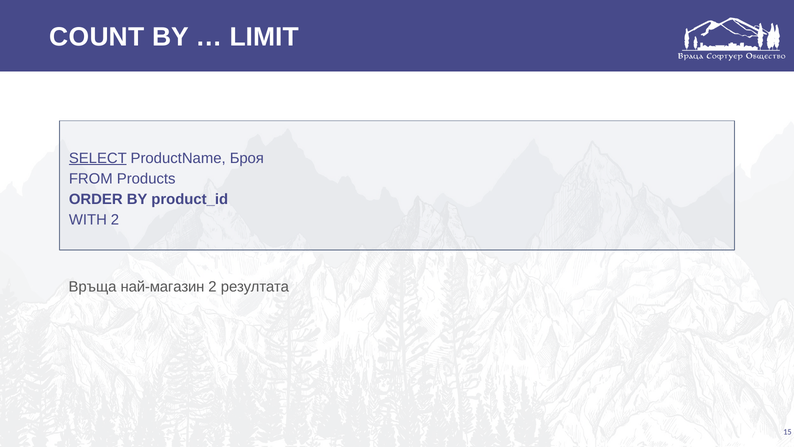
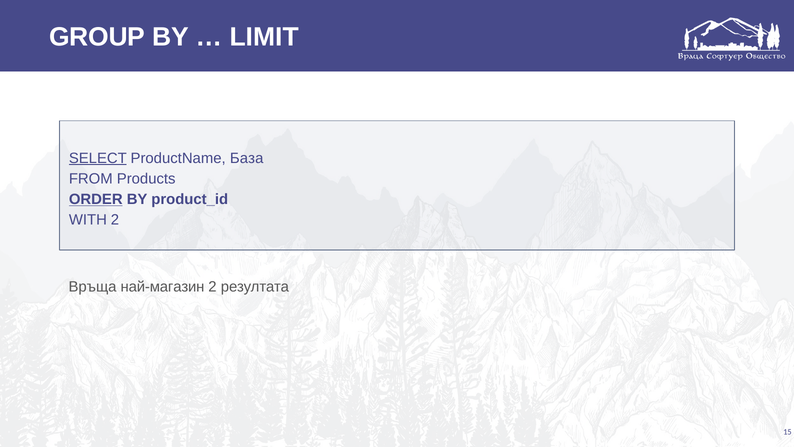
COUNT: COUNT -> GROUP (97, 37)
Броя: Броя -> База (247, 158)
ORDER underline: none -> present (96, 199)
